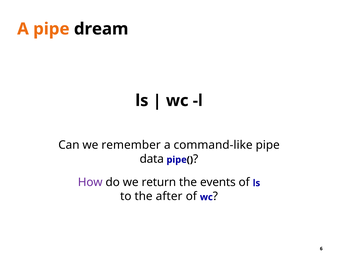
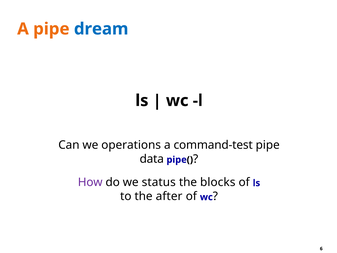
dream colour: black -> blue (101, 29)
remember: remember -> operations (131, 145)
command-like: command-like -> command-test (213, 145)
return: return -> status (159, 182)
events: events -> blocks (218, 182)
